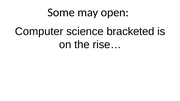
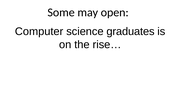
bracketed: bracketed -> graduates (131, 32)
